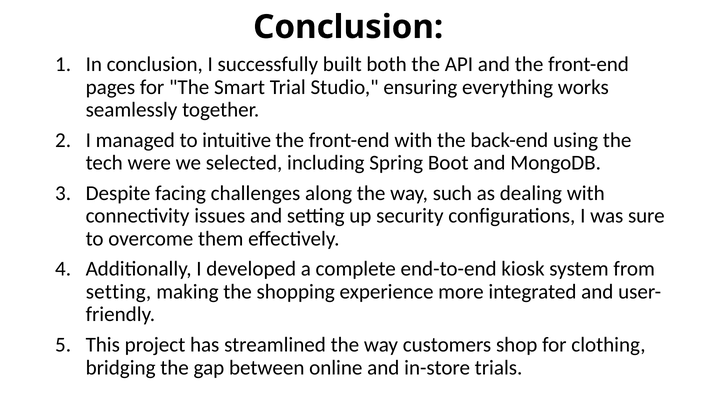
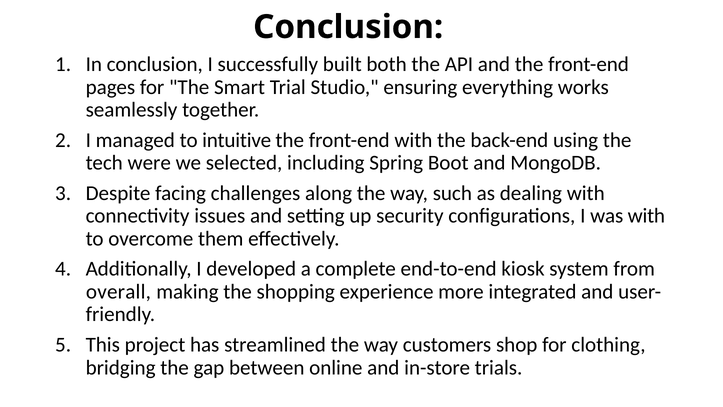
was sure: sure -> with (646, 216)
setting: setting -> overall (118, 292)
